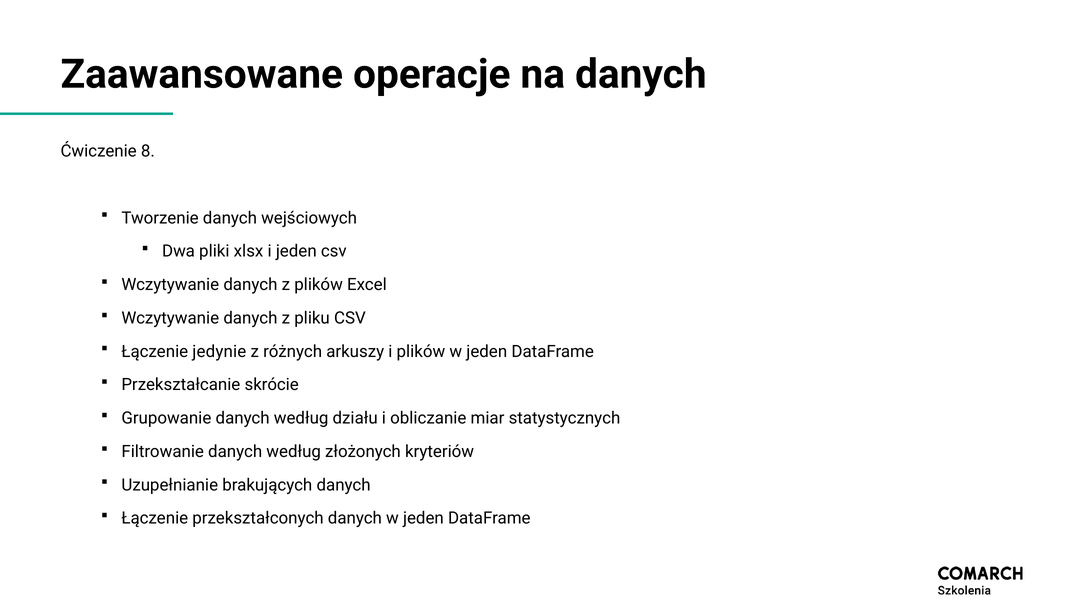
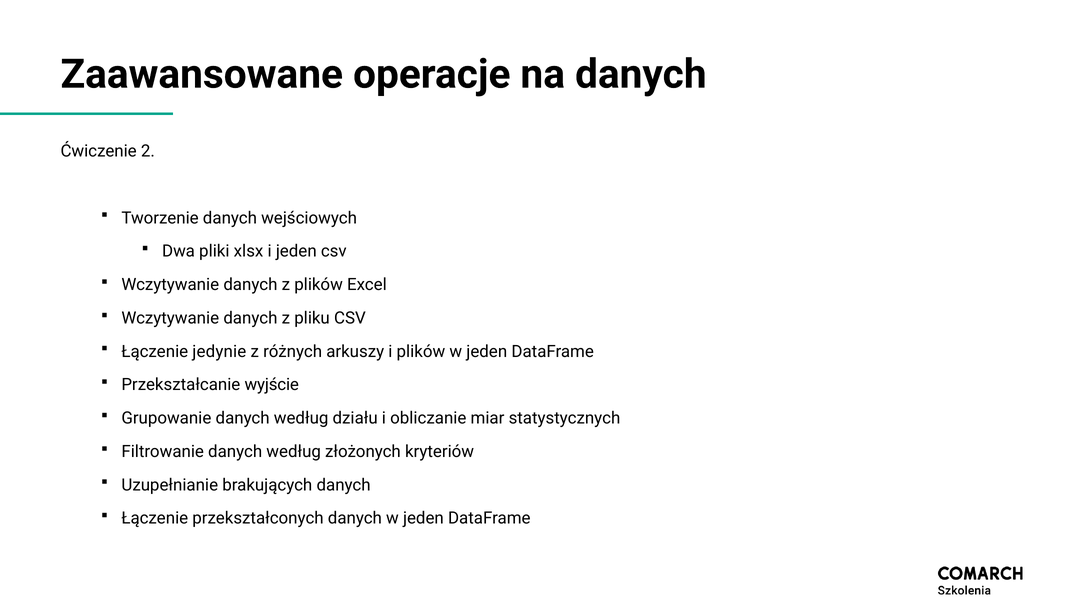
8: 8 -> 2 (148, 151)
skrócie: skrócie -> wyjście (272, 385)
